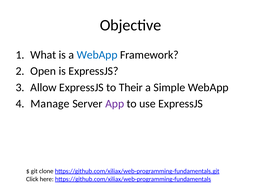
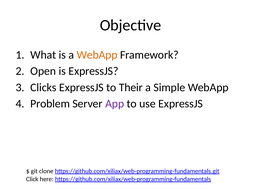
WebApp colour: blue -> orange (97, 55)
Allow: Allow -> Clicks (43, 87)
Manage: Manage -> Problem (50, 104)
